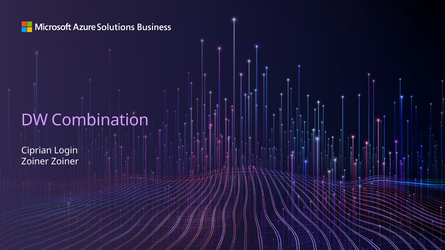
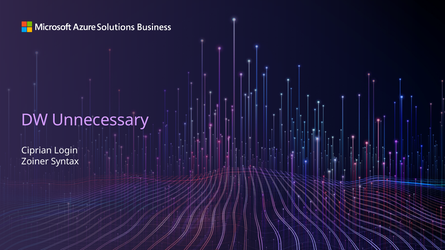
Combination: Combination -> Unnecessary (100, 120)
Zoiner Zoiner: Zoiner -> Syntax (65, 162)
